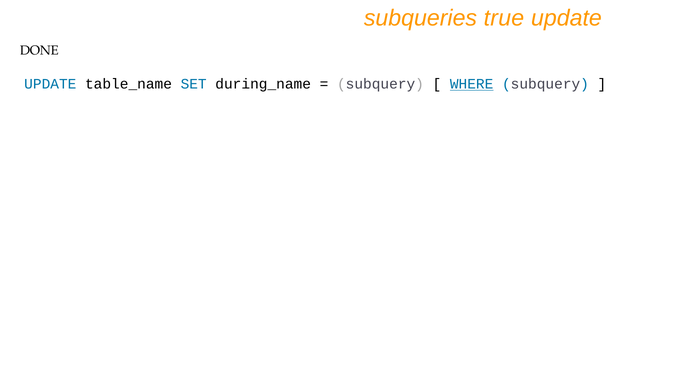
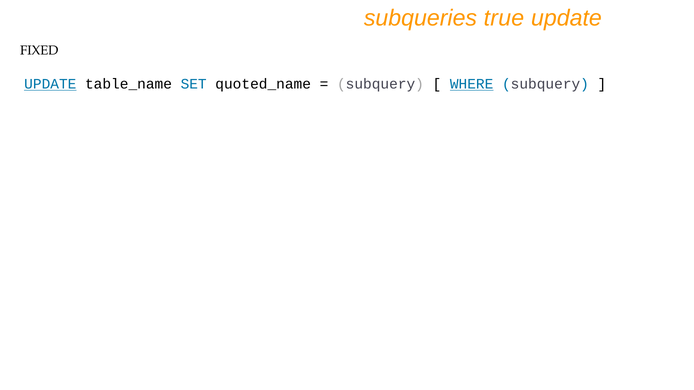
DONE: DONE -> FIXED (39, 51)
UPDATE underline: none -> present (50, 84)
during_name: during_name -> quoted_name (263, 84)
